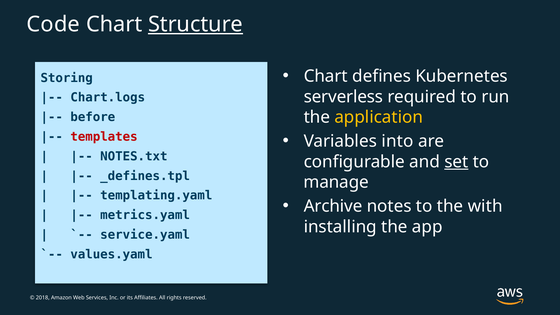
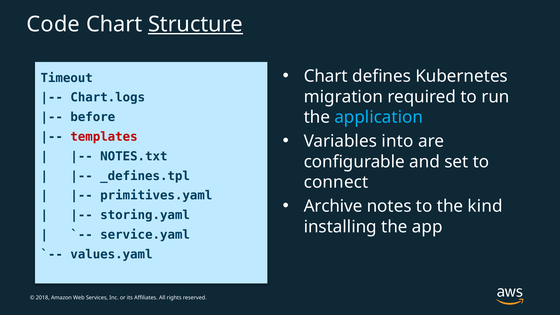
Storing: Storing -> Timeout (67, 78)
serverless: serverless -> migration (343, 97)
application colour: yellow -> light blue (379, 117)
set underline: present -> none (456, 162)
manage: manage -> connect (336, 182)
templating.yaml: templating.yaml -> primitives.yaml (156, 196)
with: with -> kind (485, 206)
metrics.yaml: metrics.yaml -> storing.yaml (145, 215)
